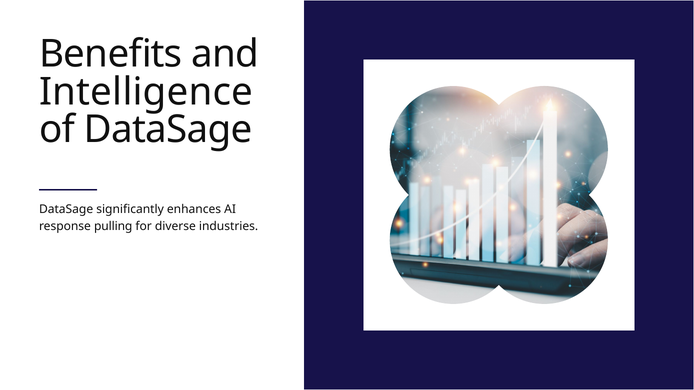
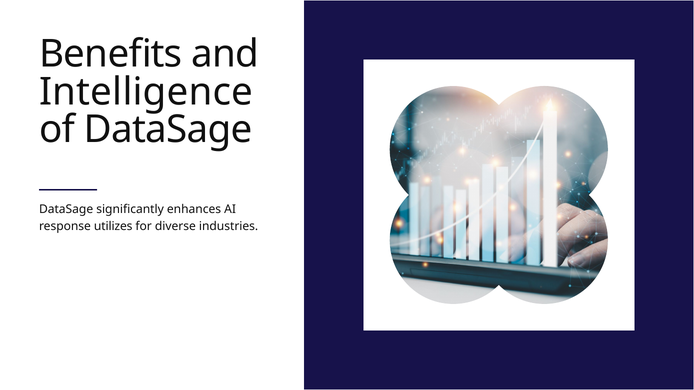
pulling: pulling -> utilizes (113, 227)
